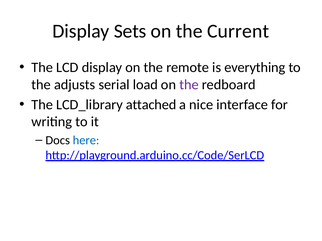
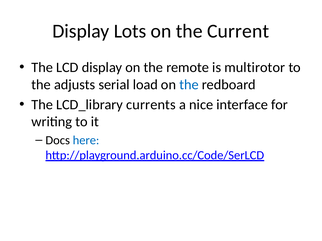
Sets: Sets -> Lots (130, 31)
everything: everything -> multirotor (255, 68)
the colour: purple -> blue (189, 85)
attached: attached -> currents (151, 105)
